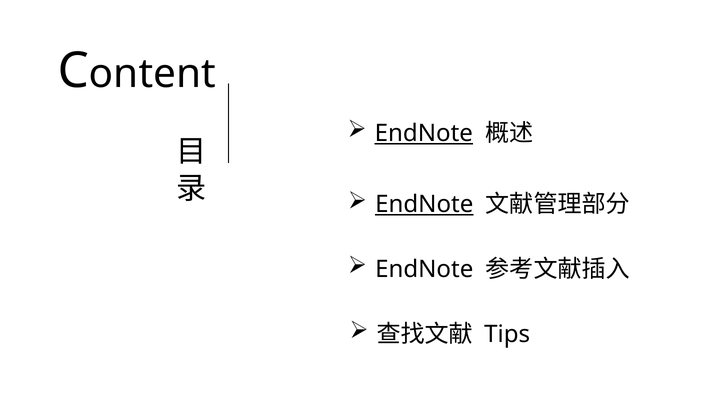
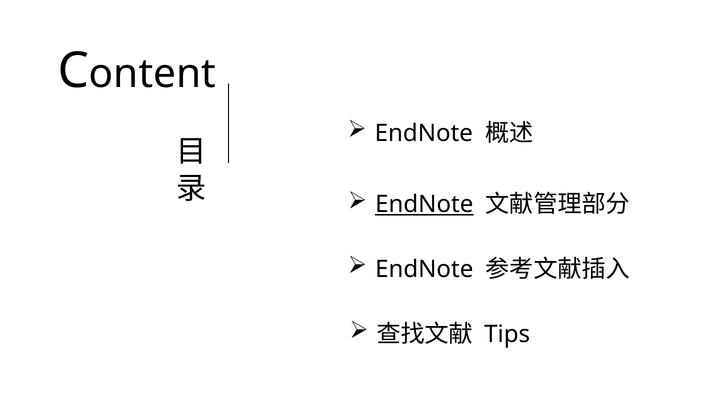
EndNote underline: present -> none (424, 133)
